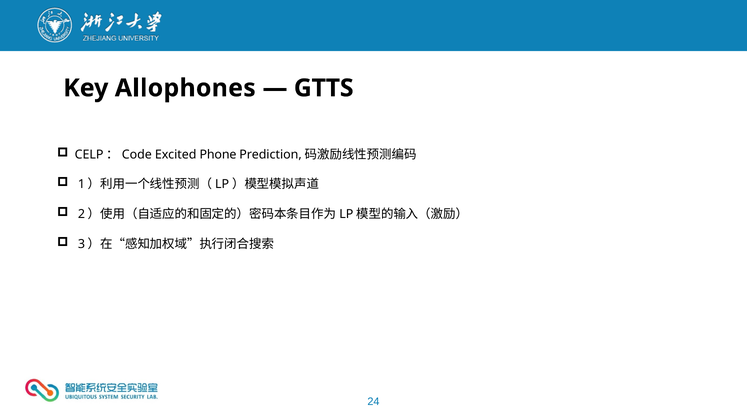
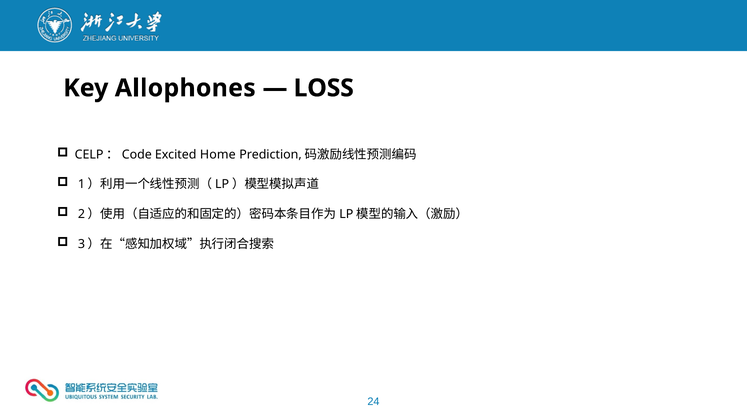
GTTS: GTTS -> LOSS (324, 88)
Phone: Phone -> Home (218, 155)
